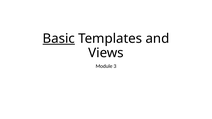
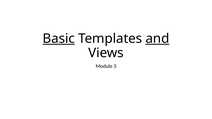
and underline: none -> present (157, 39)
